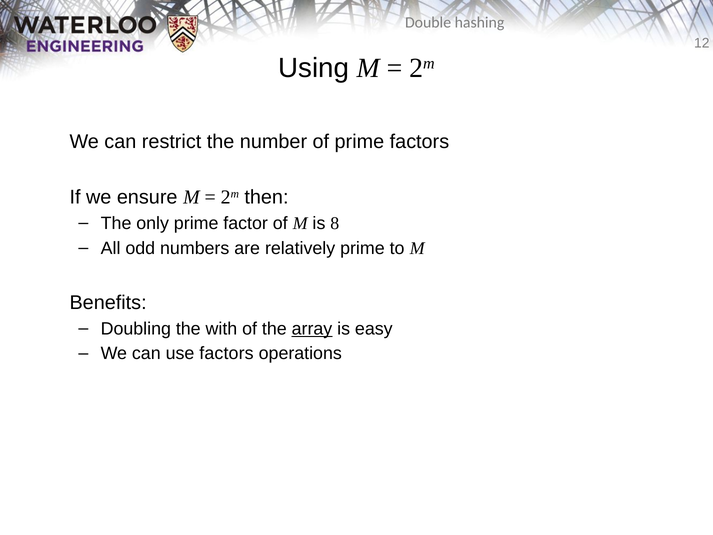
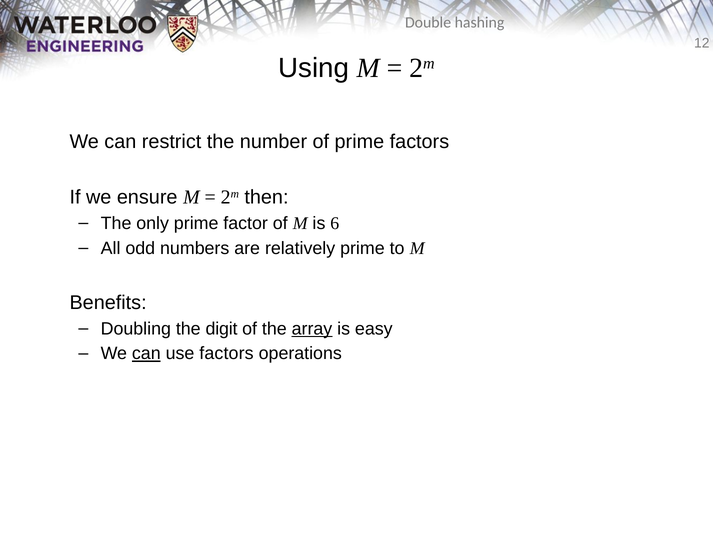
8: 8 -> 6 (335, 223)
with: with -> digit (222, 328)
can underline: none -> present (146, 353)
